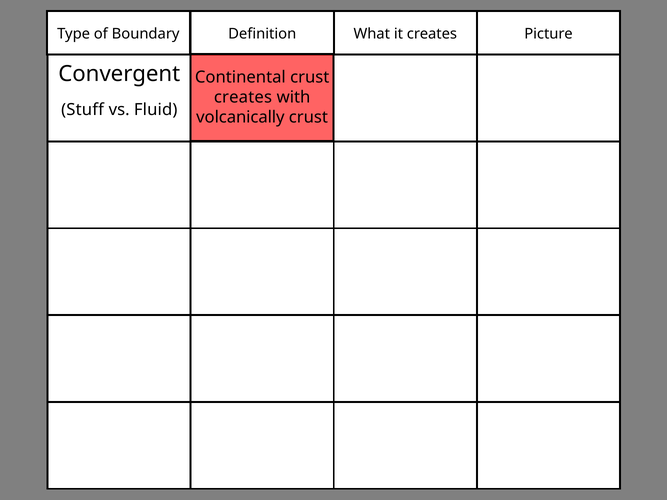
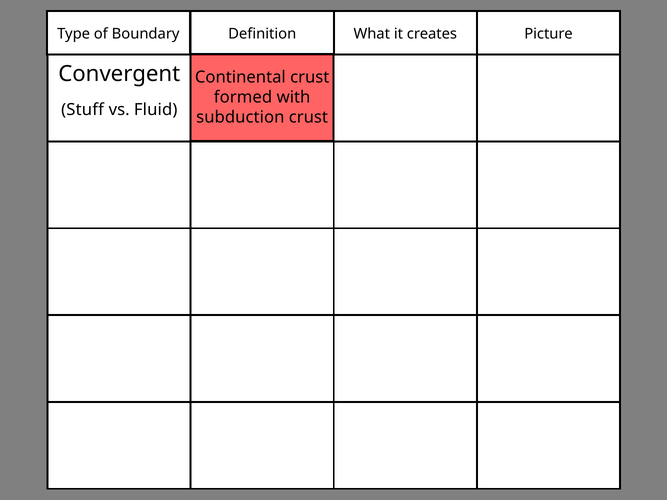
creates: creates -> formed (243, 97)
volcanically: volcanically -> subduction (240, 117)
